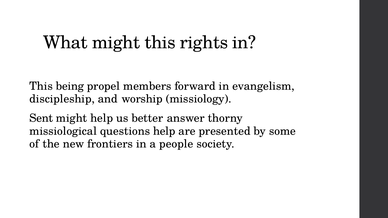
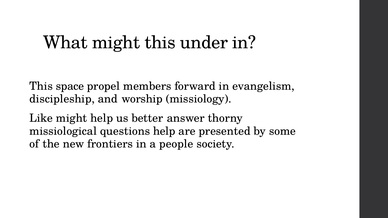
rights: rights -> under (204, 43)
being: being -> space (70, 86)
Sent: Sent -> Like (41, 118)
